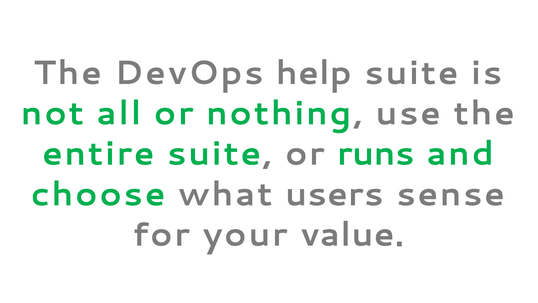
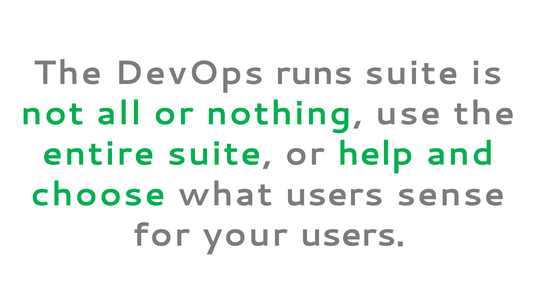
help: help -> runs (314, 73)
runs: runs -> help (376, 154)
your value: value -> users (353, 234)
